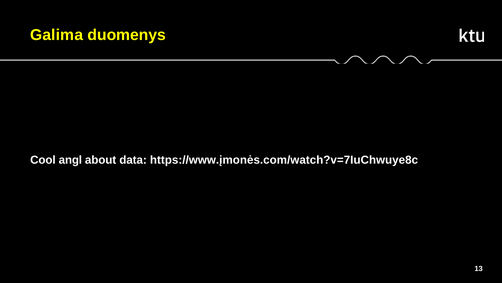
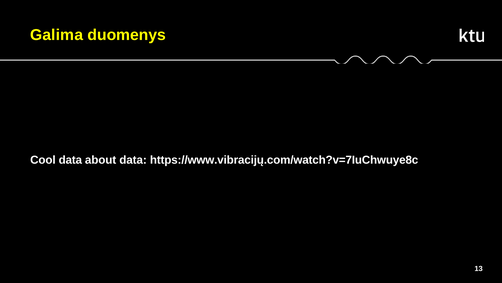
Cool angl: angl -> data (70, 160)
https://www.įmonės.com/watch?v=7IuChwuye8c: https://www.įmonės.com/watch?v=7IuChwuye8c -> https://www.vibracijų.com/watch?v=7IuChwuye8c (284, 160)
